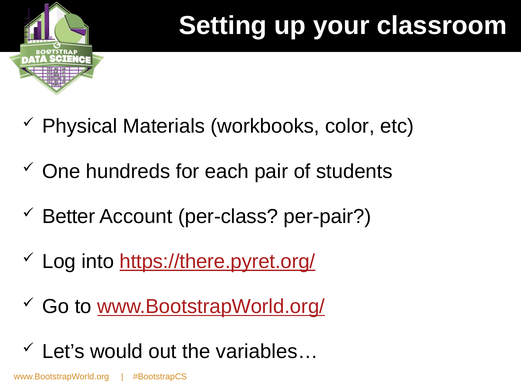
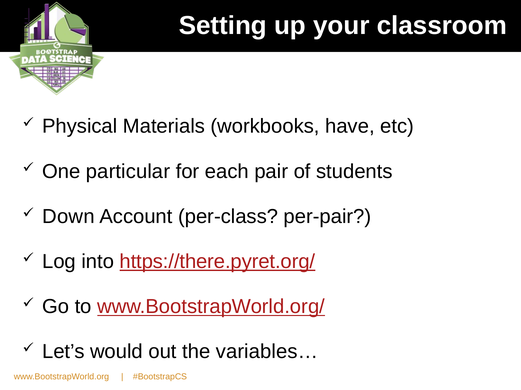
color: color -> have (350, 126)
hundreds: hundreds -> particular (128, 172)
Better: Better -> Down (68, 217)
